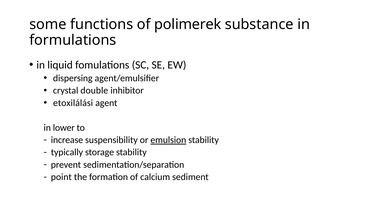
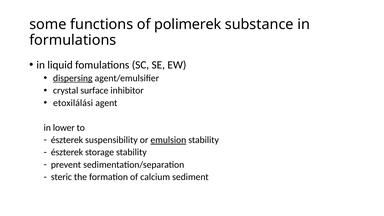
dispersing underline: none -> present (73, 78)
double: double -> surface (94, 91)
increase: increase -> észterek (67, 140)
typically: typically -> észterek (67, 152)
point: point -> steric (61, 177)
